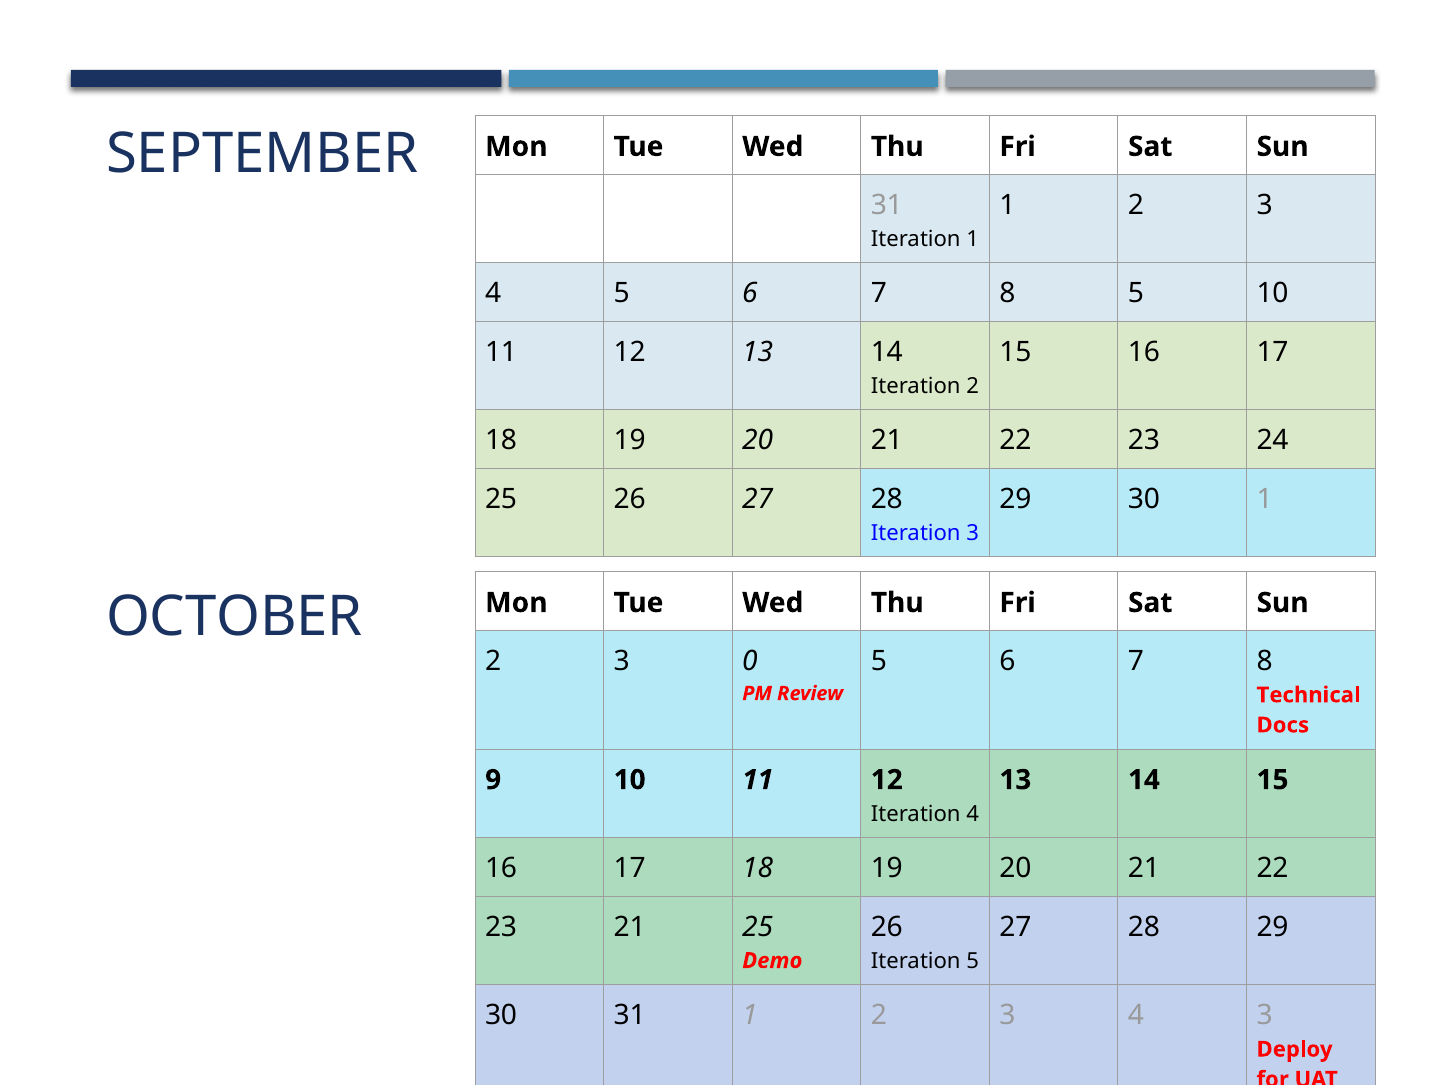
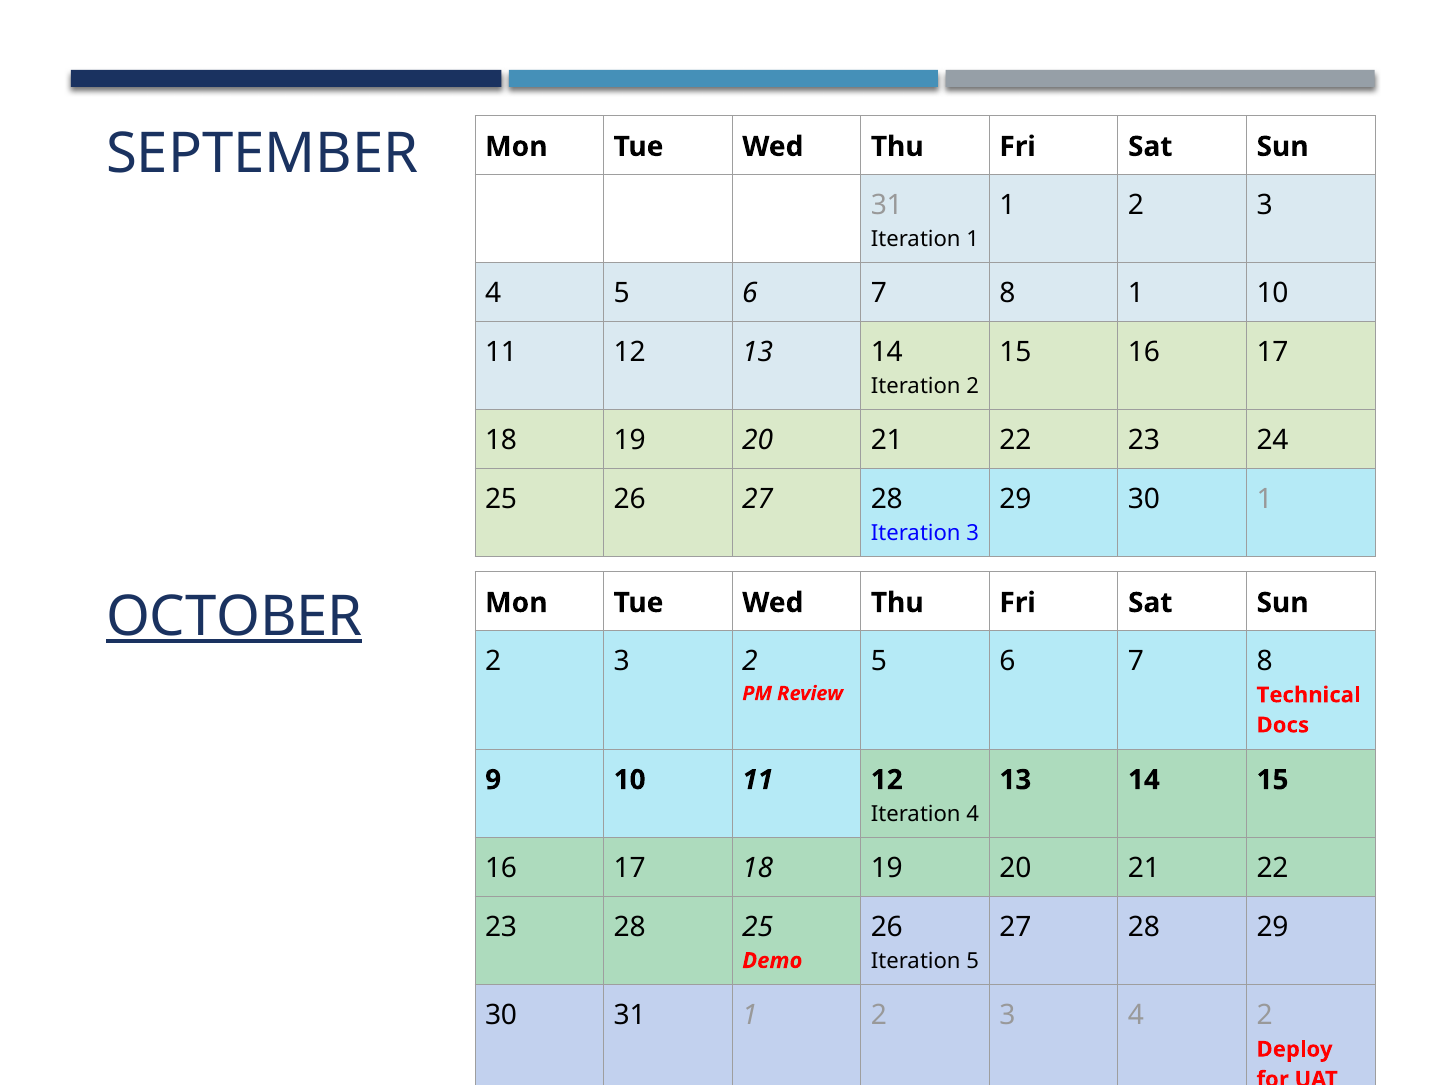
8 5: 5 -> 1 (1136, 294)
OCTOBER underline: none -> present (234, 617)
3 0: 0 -> 2 (750, 661)
23 21: 21 -> 28 (630, 927)
4 3: 3 -> 2 (1265, 1016)
